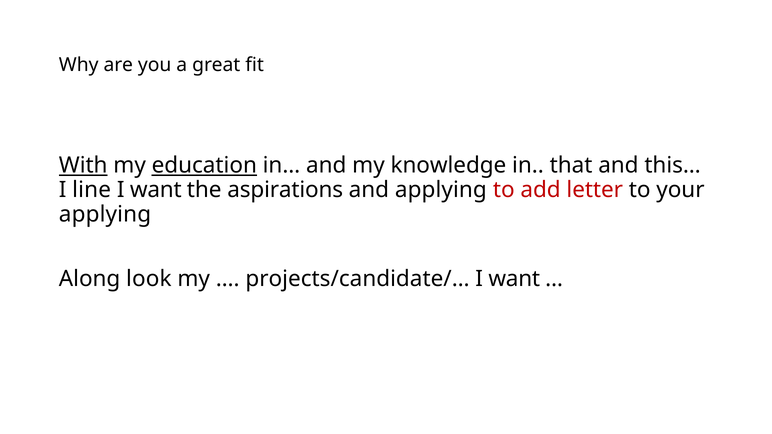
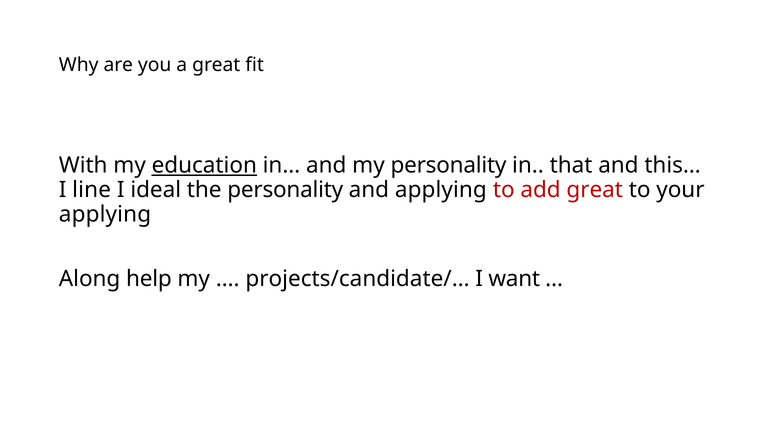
With underline: present -> none (83, 166)
my knowledge: knowledge -> personality (449, 166)
want: want -> ideal (156, 190)
the aspirations: aspirations -> personality (285, 190)
add letter: letter -> great (595, 190)
look: look -> help (149, 279)
